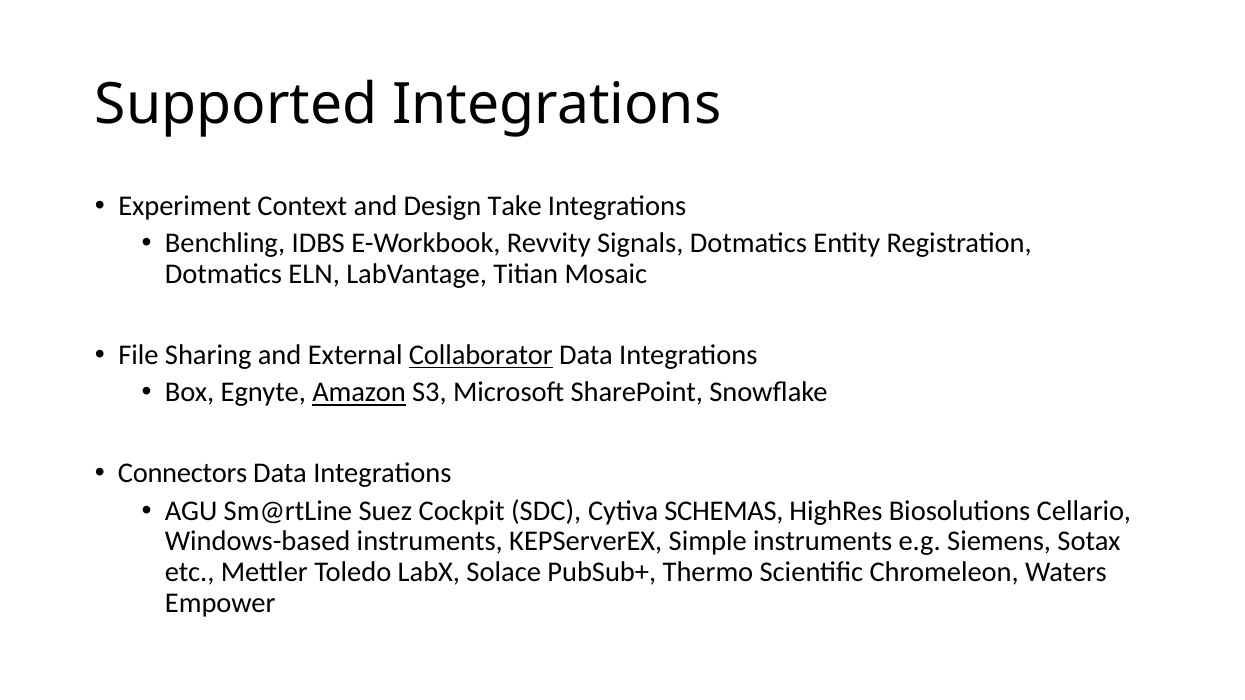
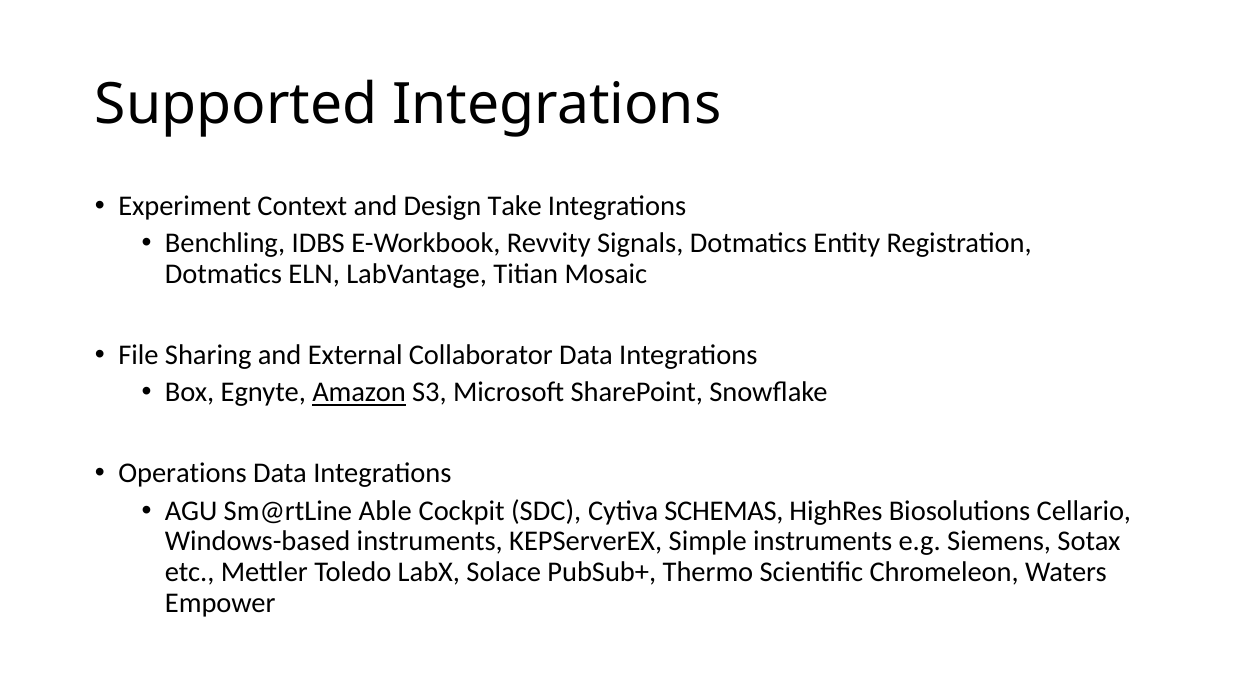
Collaborator underline: present -> none (481, 355)
Connectors: Connectors -> Operations (182, 474)
Suez: Suez -> Able (385, 511)
